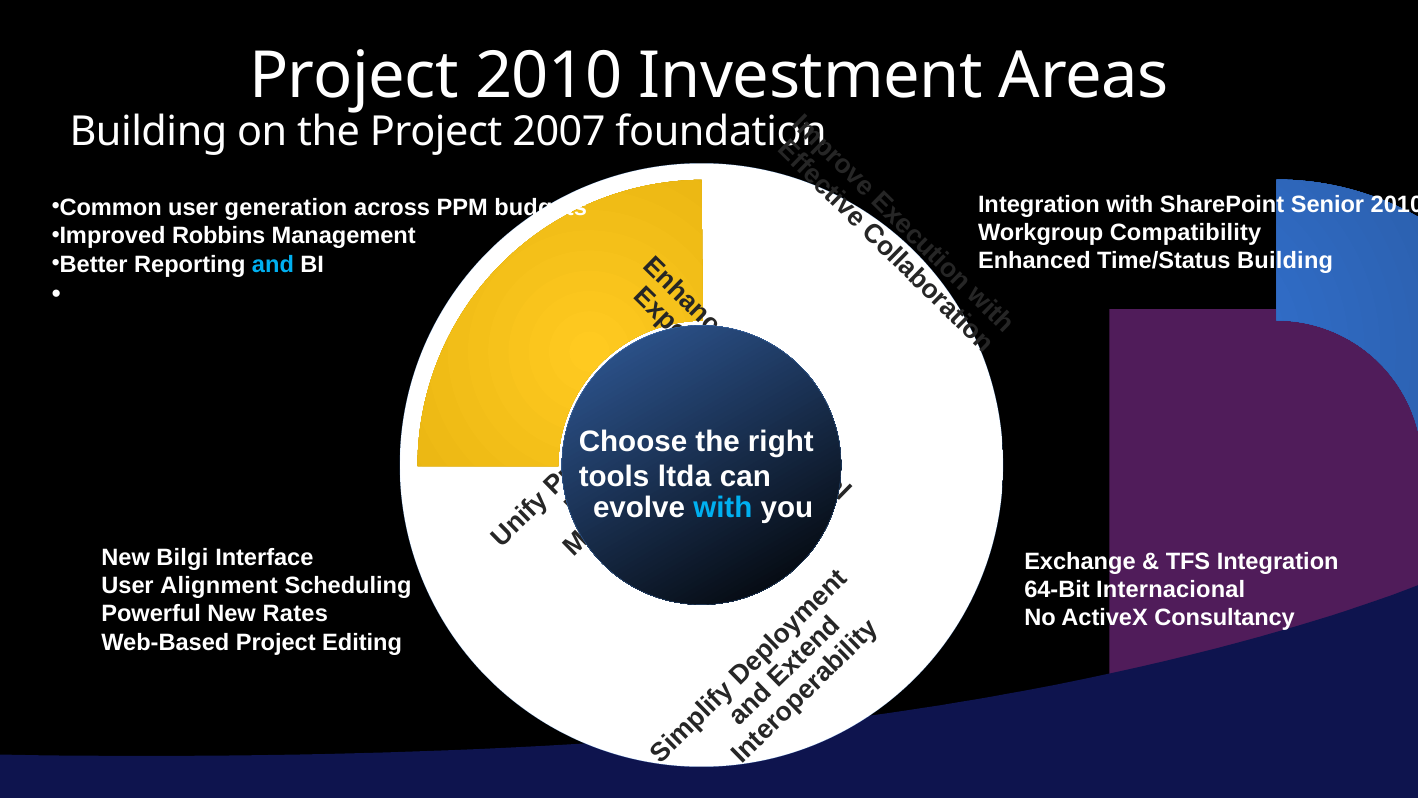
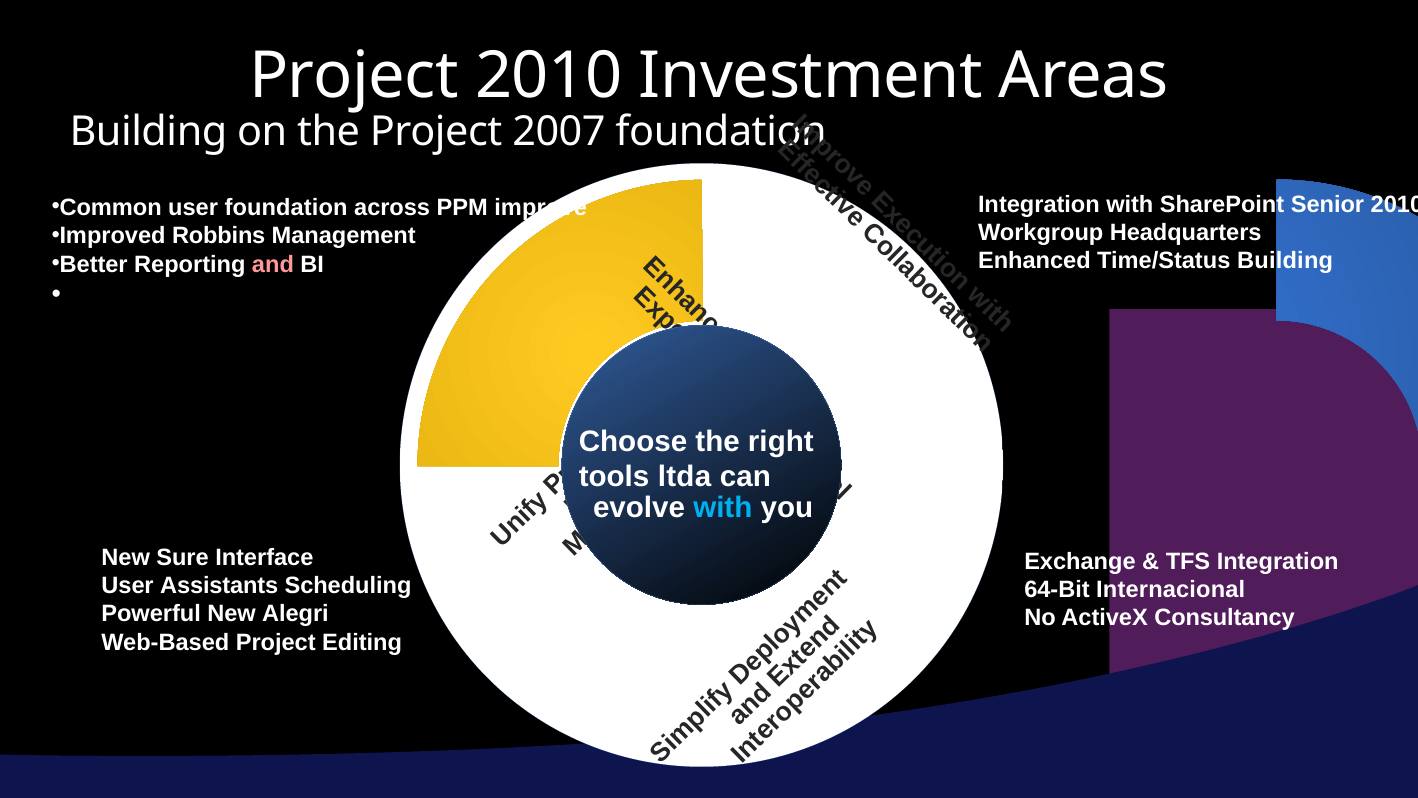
user generation: generation -> foundation (286, 208)
budgets: budgets -> improve (541, 208)
Compatibility: Compatibility -> Headquarters (1186, 233)
and colour: light blue -> pink (273, 264)
Bilgi: Bilgi -> Sure (183, 557)
Alignment: Alignment -> Assistants (219, 586)
Rates: Rates -> Alegri (295, 614)
